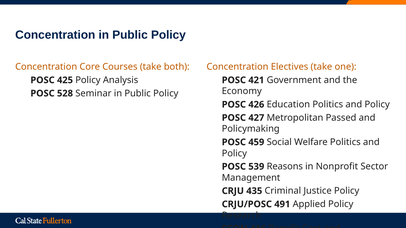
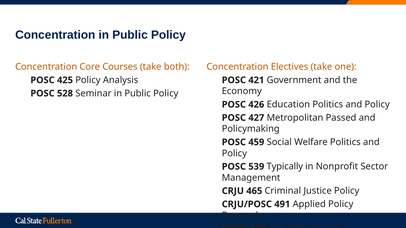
Reasons: Reasons -> Typically (285, 167)
435: 435 -> 465 (254, 191)
